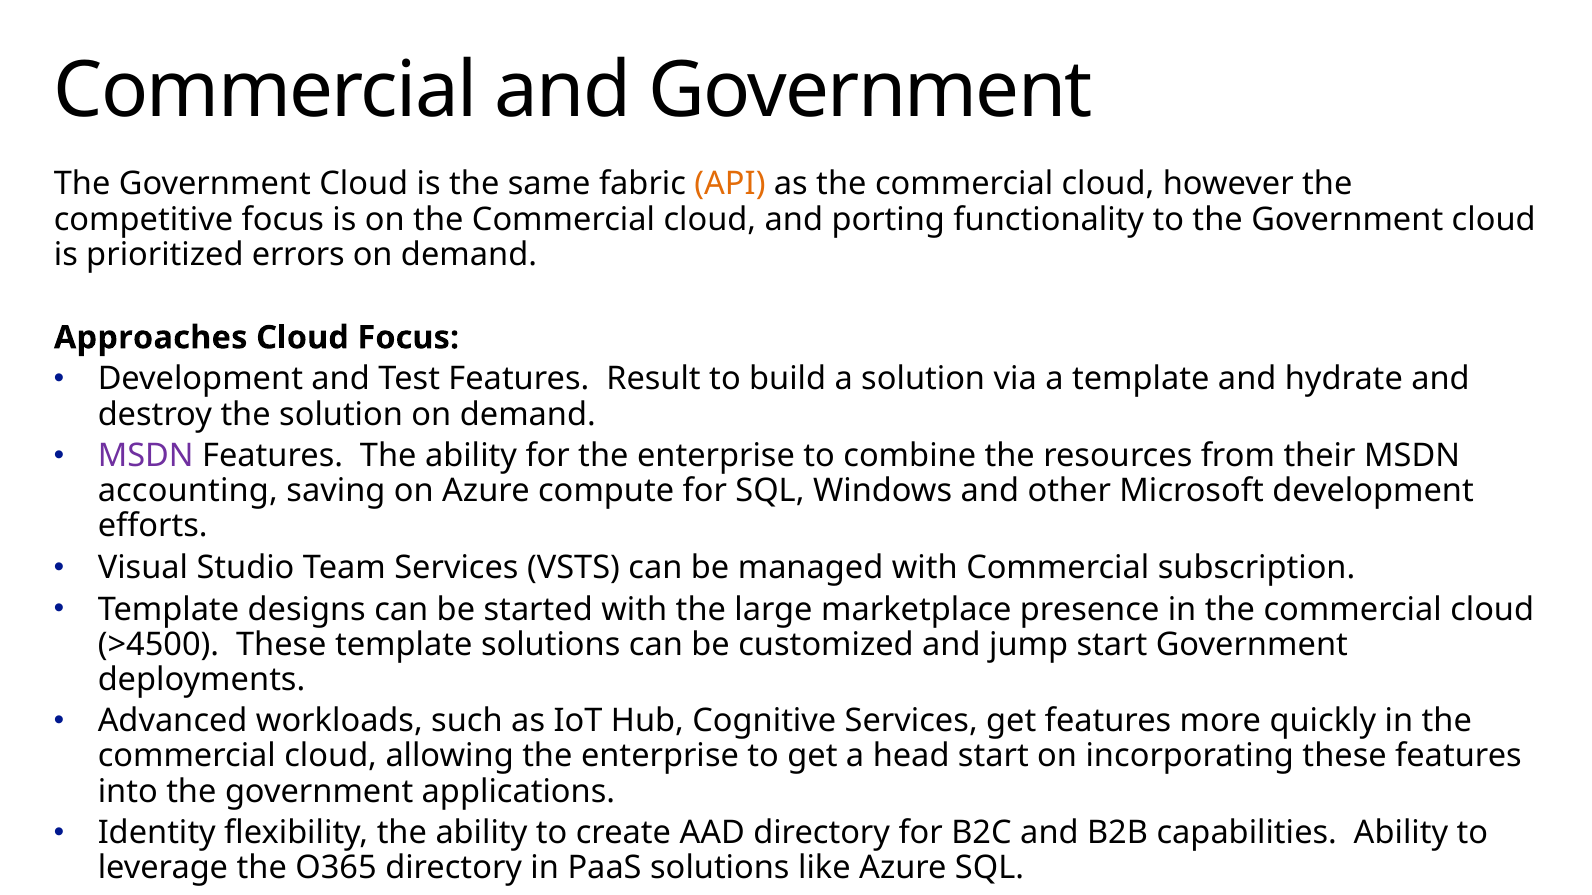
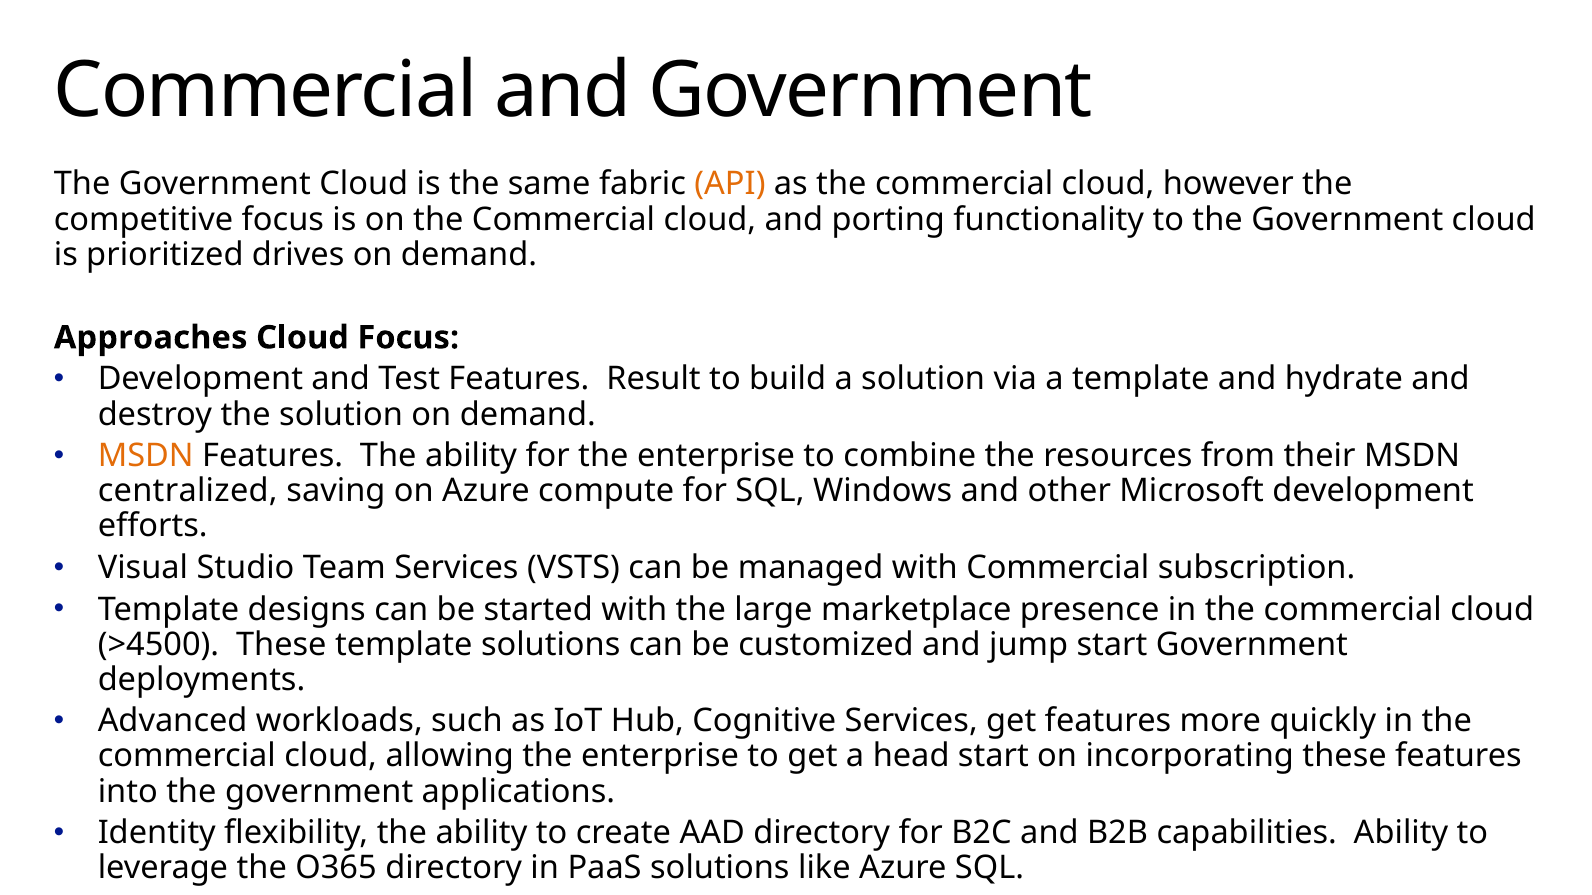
errors: errors -> drives (298, 255)
MSDN colour: purple -> orange (146, 456)
accounting: accounting -> centralized (188, 491)
